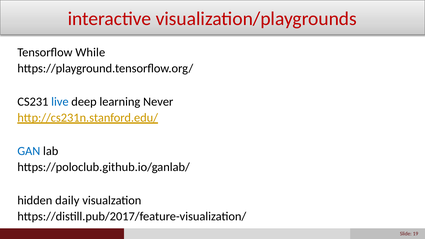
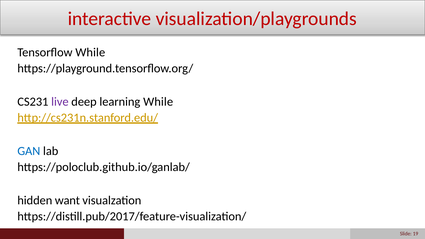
live colour: blue -> purple (60, 102)
learning Never: Never -> While (158, 102)
daily: daily -> want (67, 201)
